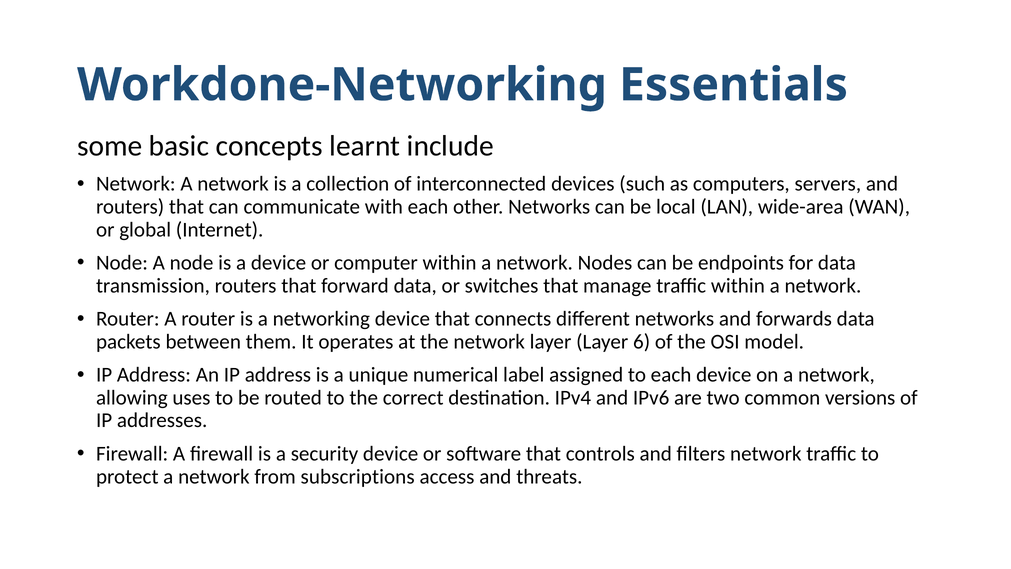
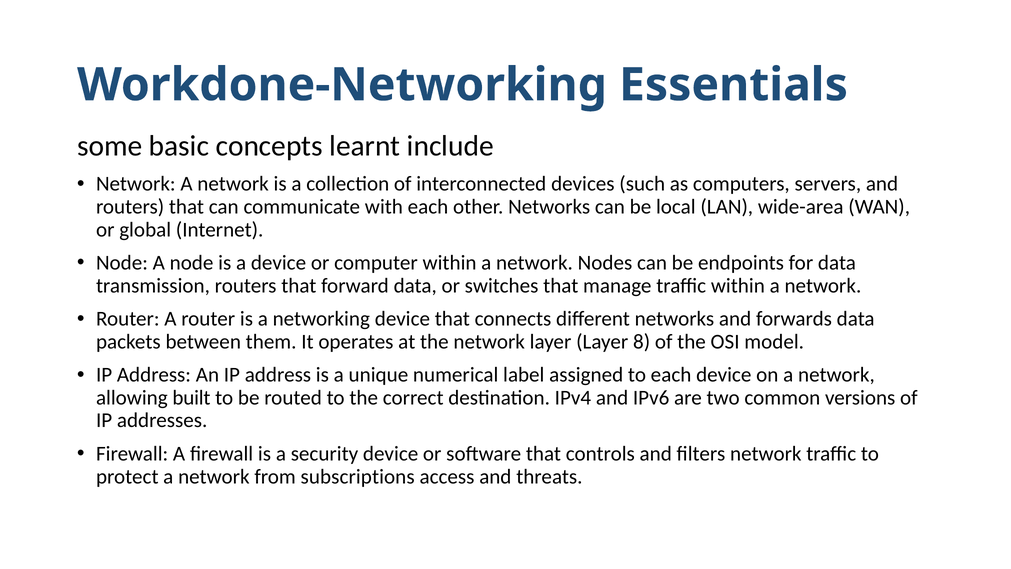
6: 6 -> 8 (642, 341)
uses: uses -> built (191, 398)
